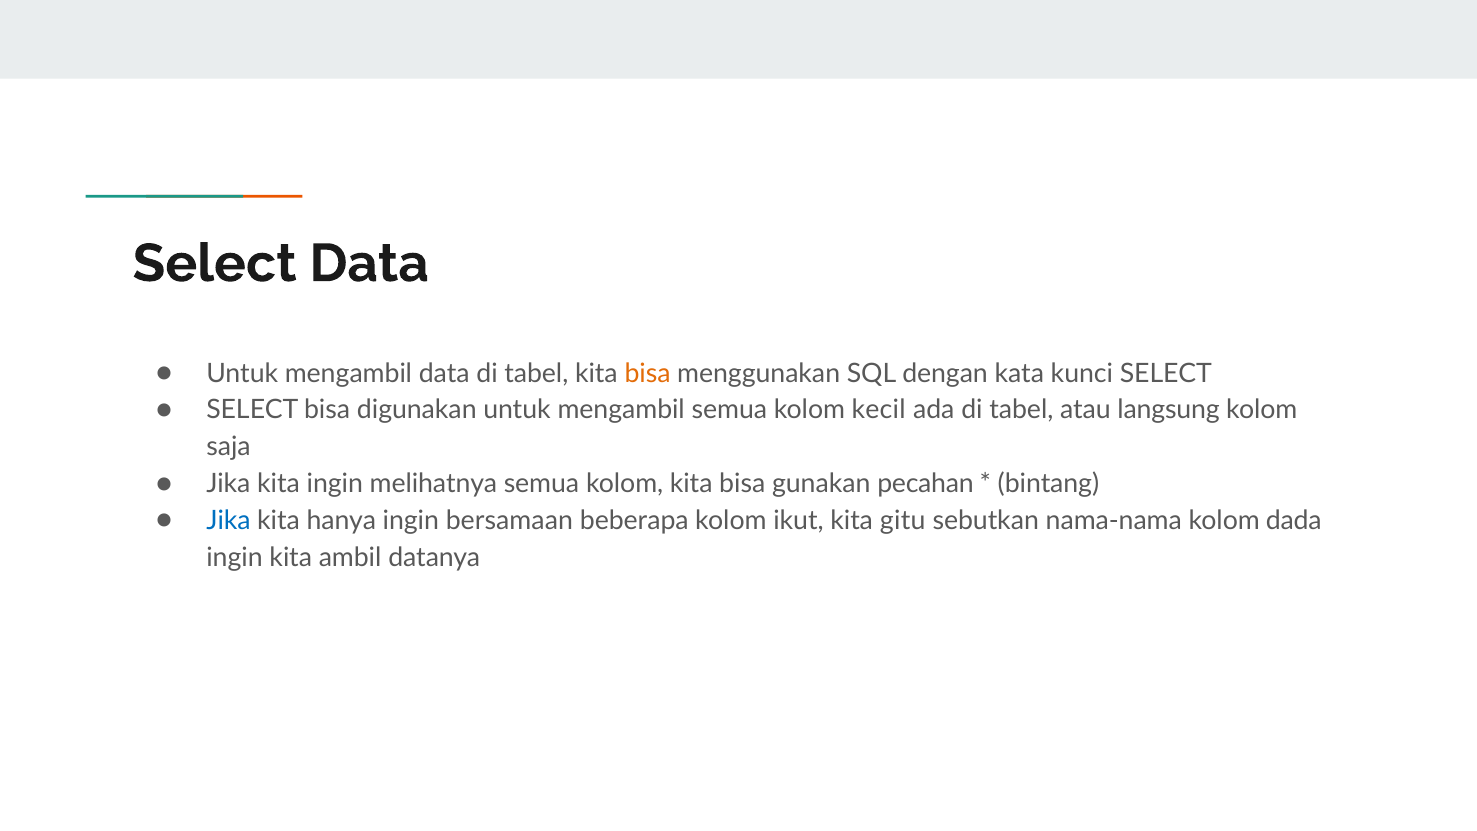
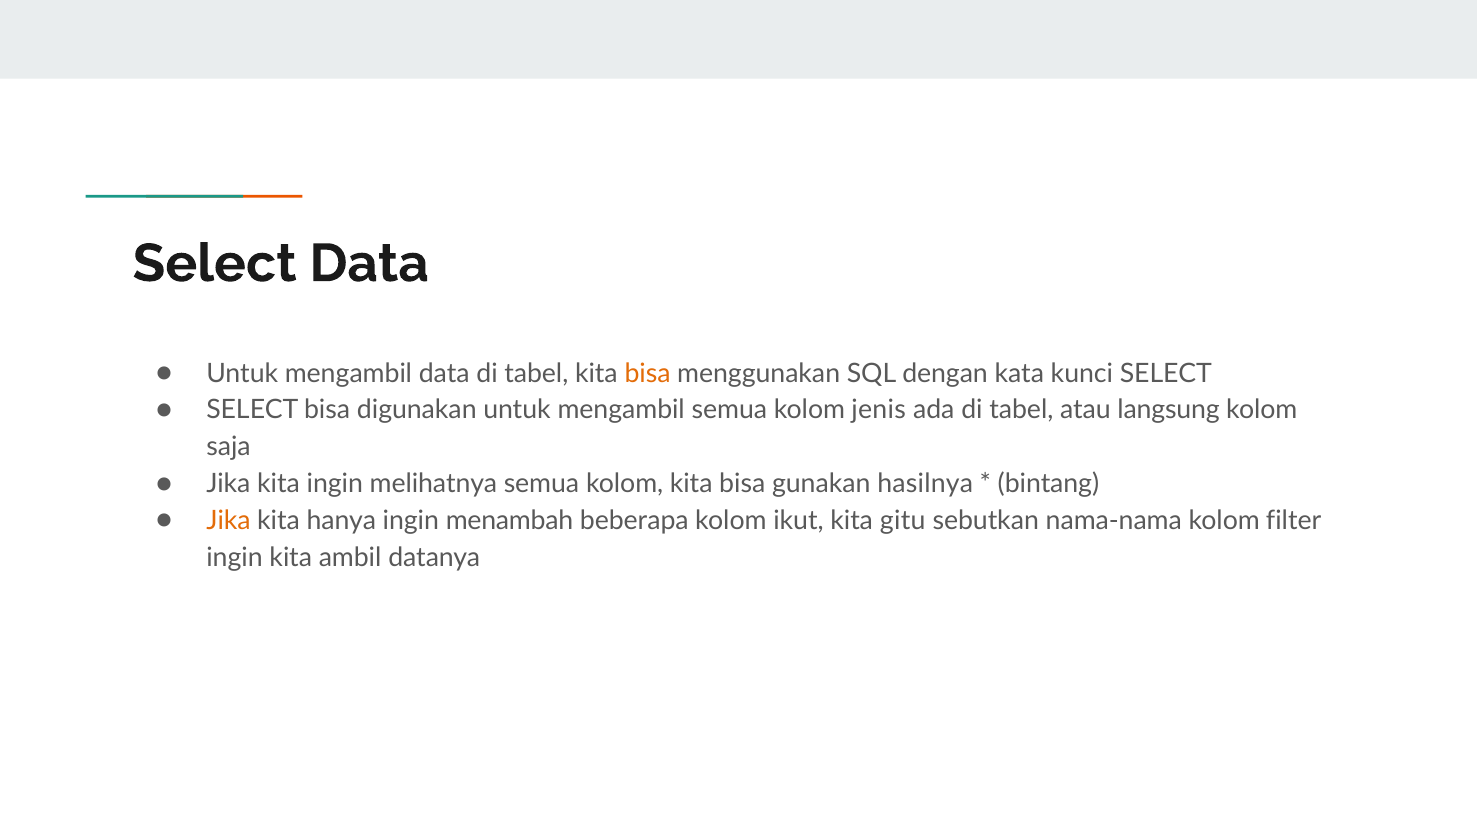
kecil: kecil -> jenis (879, 410)
pecahan: pecahan -> hasilnya (925, 484)
Jika colour: blue -> orange (229, 520)
bersamaan: bersamaan -> menambah (509, 520)
dada: dada -> filter (1294, 520)
